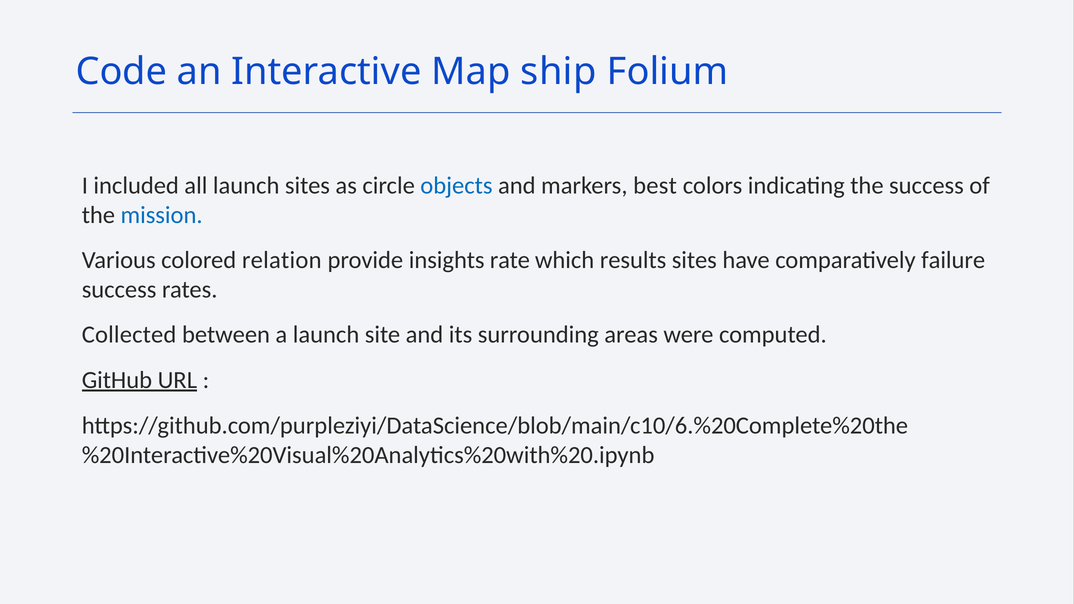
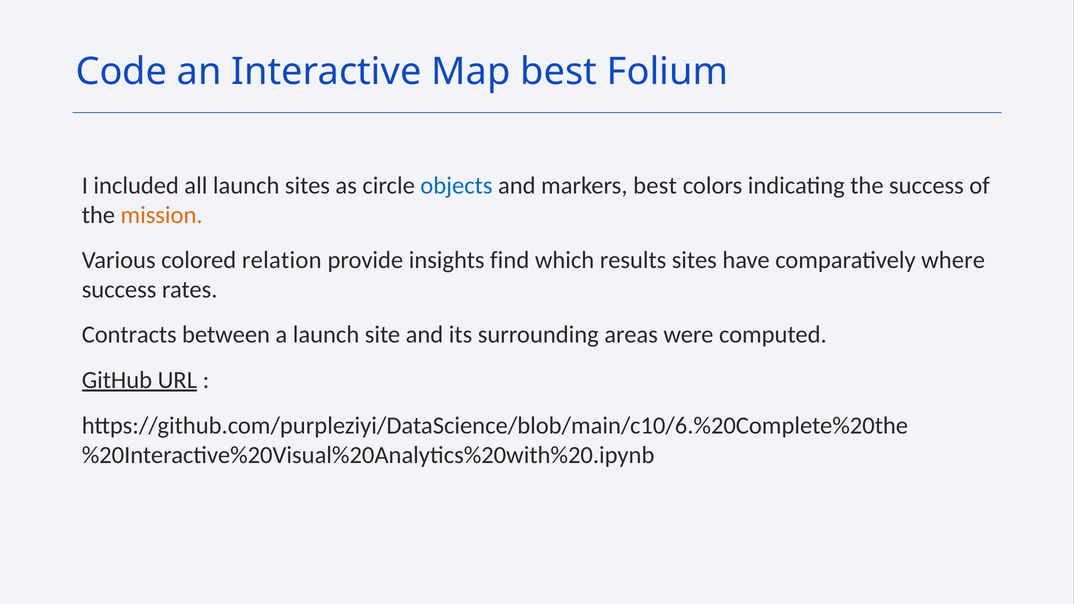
Map ship: ship -> best (559, 72)
mission colour: blue -> orange (162, 215)
rate: rate -> find (510, 260)
failure: failure -> where (953, 260)
Collected: Collected -> Contracts (129, 335)
